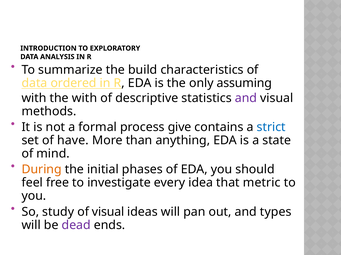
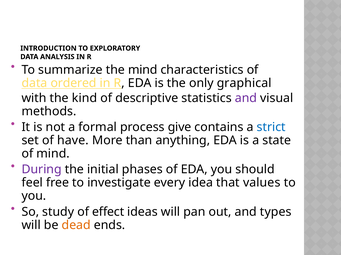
the build: build -> mind (143, 70)
assuming: assuming -> graphical (244, 83)
the with: with -> kind (85, 98)
During colour: orange -> purple (42, 170)
metric: metric -> values (262, 183)
of visual: visual -> effect (108, 212)
dead colour: purple -> orange (76, 226)
